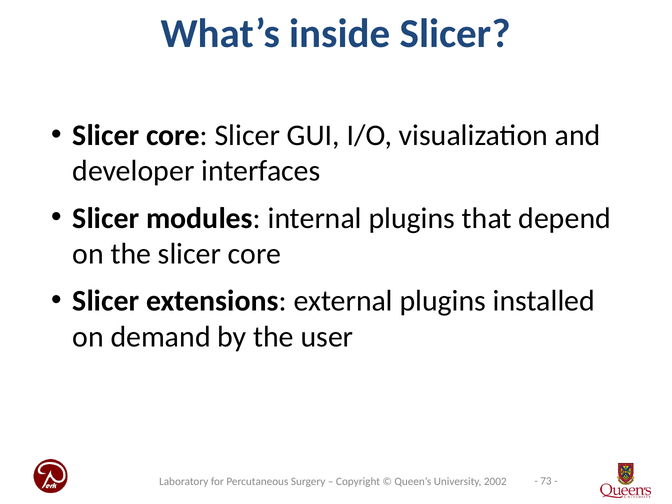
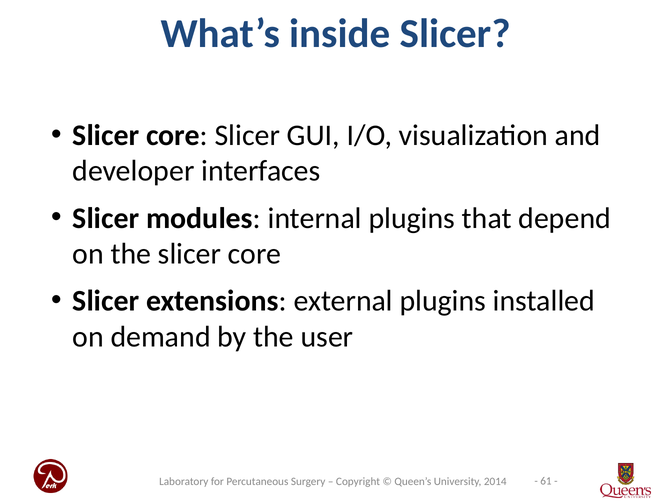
73: 73 -> 61 (546, 481)
2002: 2002 -> 2014 (495, 481)
